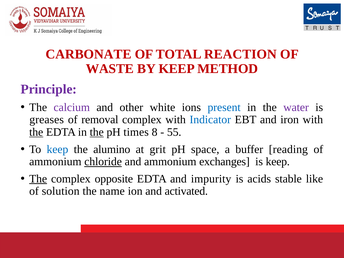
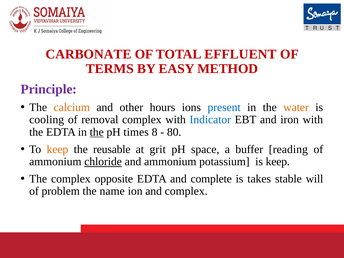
REACTION: REACTION -> EFFLUENT (240, 54)
WASTE: WASTE -> TERMS (110, 69)
BY KEEP: KEEP -> EASY (177, 69)
calcium colour: purple -> orange (72, 107)
white: white -> hours (163, 107)
water colour: purple -> orange (296, 107)
greases: greases -> cooling (47, 120)
the underline: present -> none (36, 132)
55: 55 -> 80 (174, 132)
keep colour: blue -> orange (57, 149)
alumino: alumino -> reusable (112, 149)
exchanges: exchanges -> potassium (224, 162)
The underline: present -> none (38, 179)
impurity: impurity -> complete (211, 179)
acids: acids -> takes (259, 179)
like: like -> will (315, 179)
solution: solution -> problem (61, 191)
and activated: activated -> complex (186, 191)
